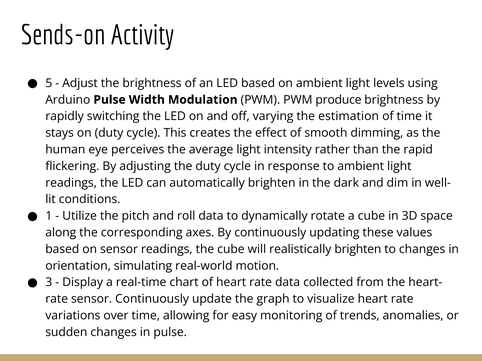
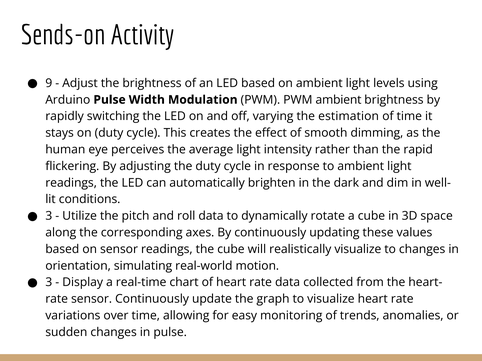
5: 5 -> 9 (49, 83)
PWM produce: produce -> ambient (339, 100)
1: 1 -> 3 (49, 216)
realistically brighten: brighten -> visualize (358, 249)
